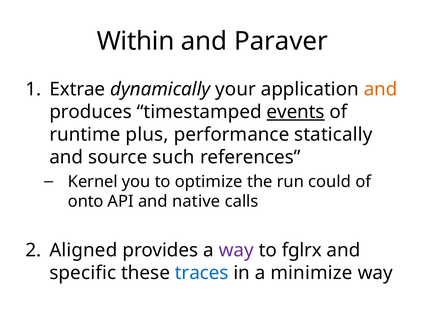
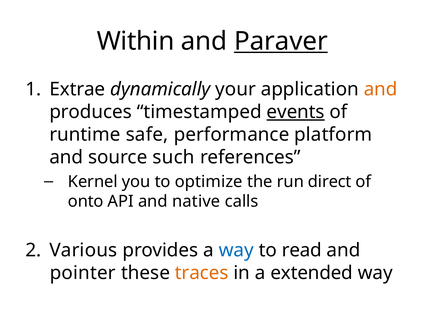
Paraver underline: none -> present (281, 41)
plus: plus -> safe (147, 135)
statically: statically -> platform (333, 135)
could: could -> direct (330, 182)
Aligned: Aligned -> Various (83, 250)
way colour: purple -> blue (236, 250)
fglrx: fglrx -> read (302, 250)
specific: specific -> pointer (83, 273)
traces colour: blue -> orange (202, 273)
minimize: minimize -> extended (312, 273)
